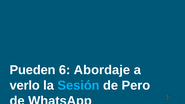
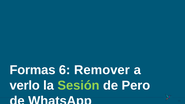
Pueden: Pueden -> Formas (33, 70)
Abordaje: Abordaje -> Remover (102, 70)
Sesión colour: light blue -> light green (78, 85)
